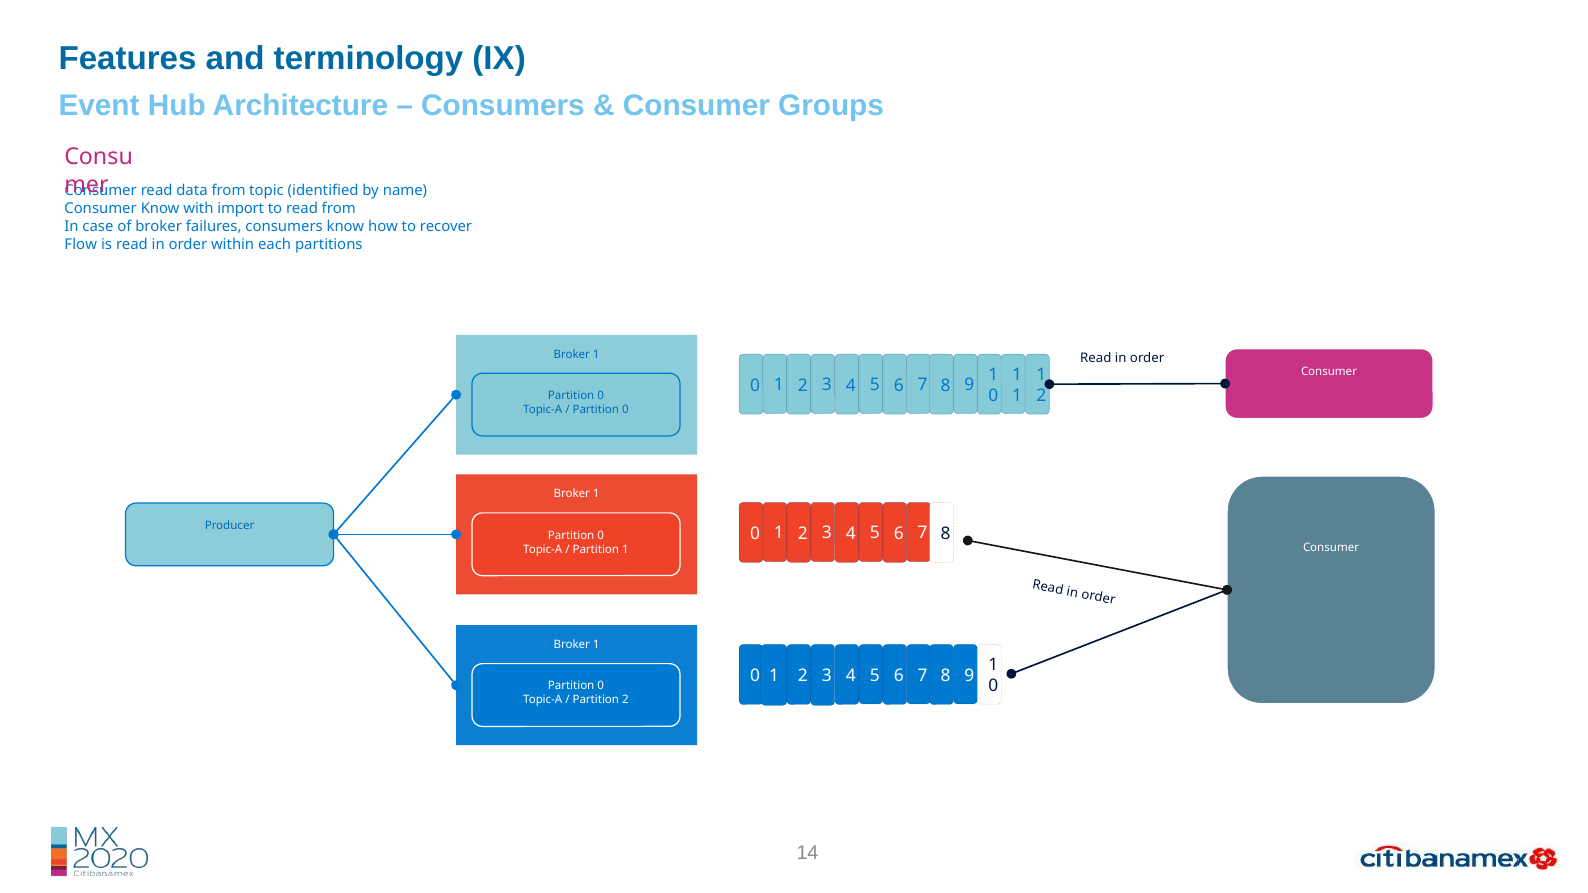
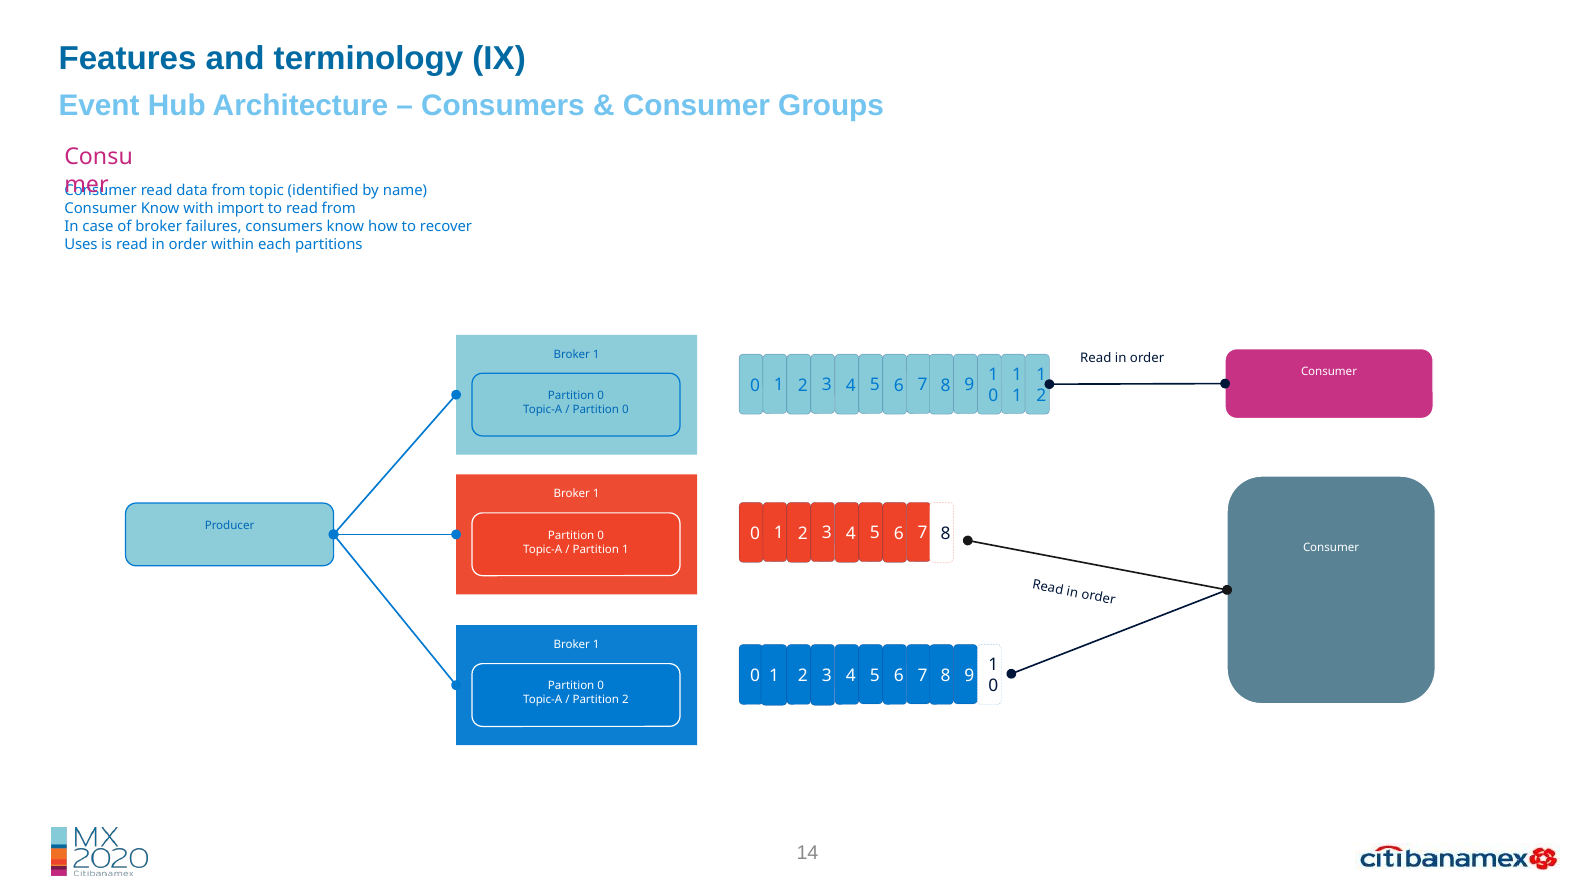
Flow: Flow -> Uses (81, 244)
